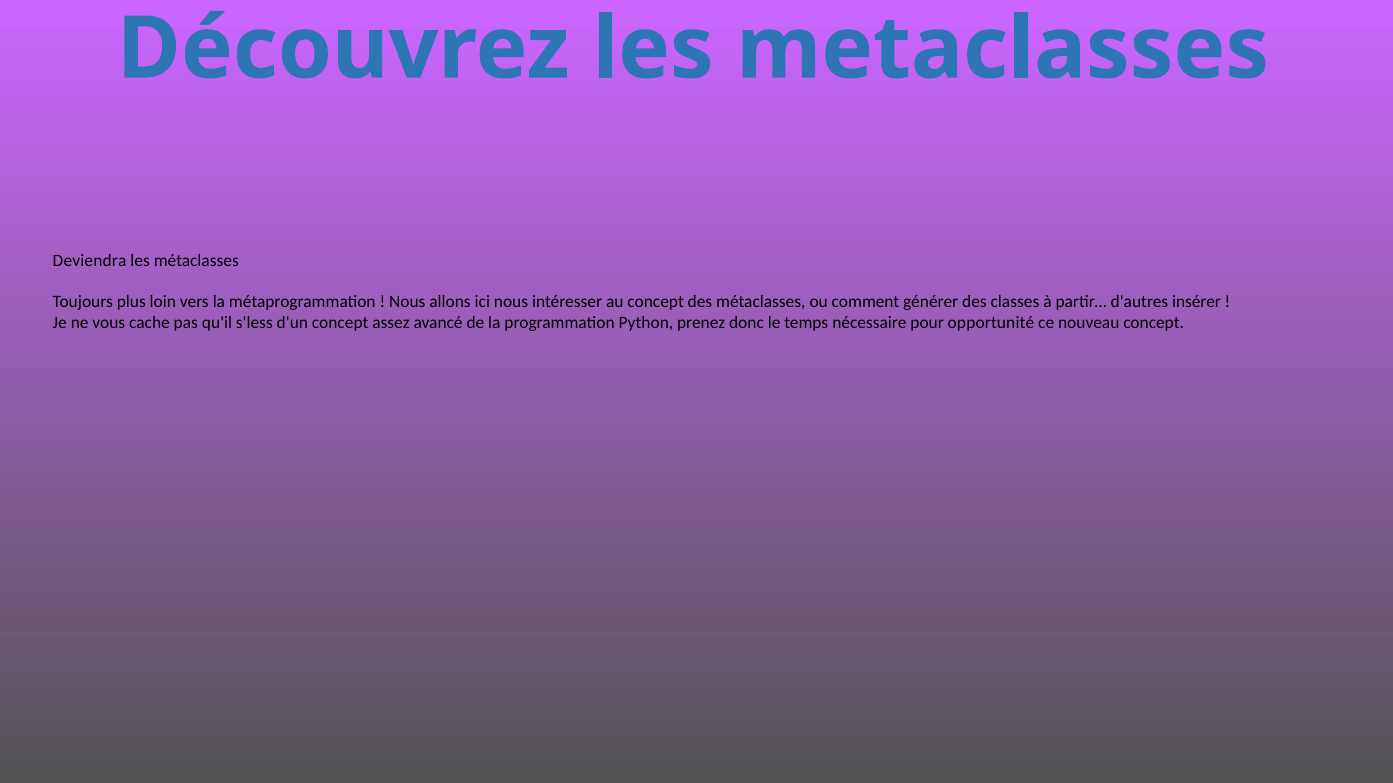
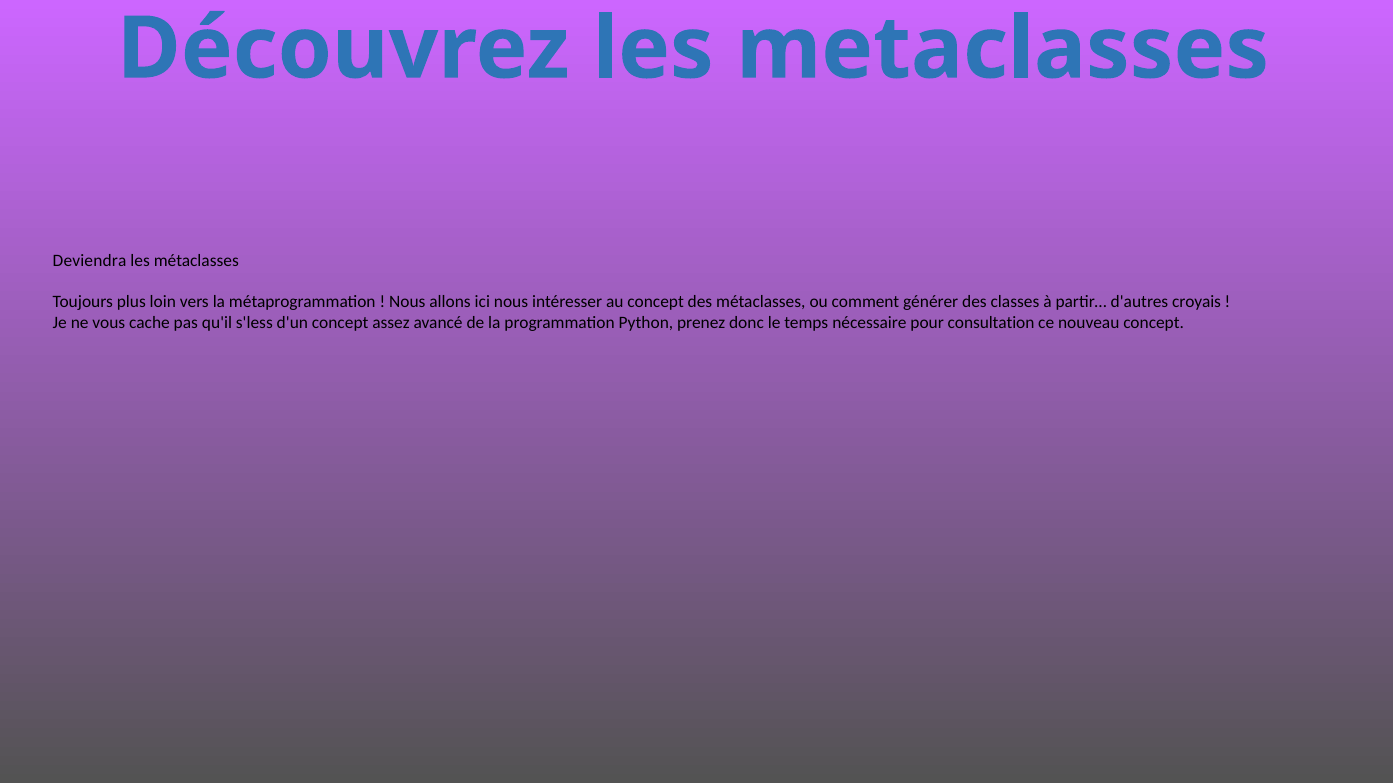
insérer: insérer -> croyais (1197, 302)
opportunité: opportunité -> consultation (991, 323)
